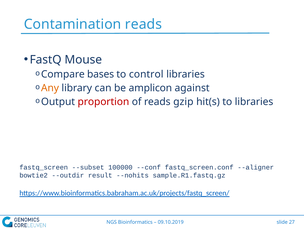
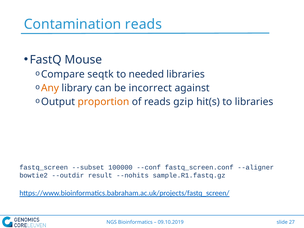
bases: bases -> seqtk (100, 74)
control: control -> needed (146, 74)
amplicon: amplicon -> incorrect (150, 88)
proportion colour: red -> orange (103, 102)
